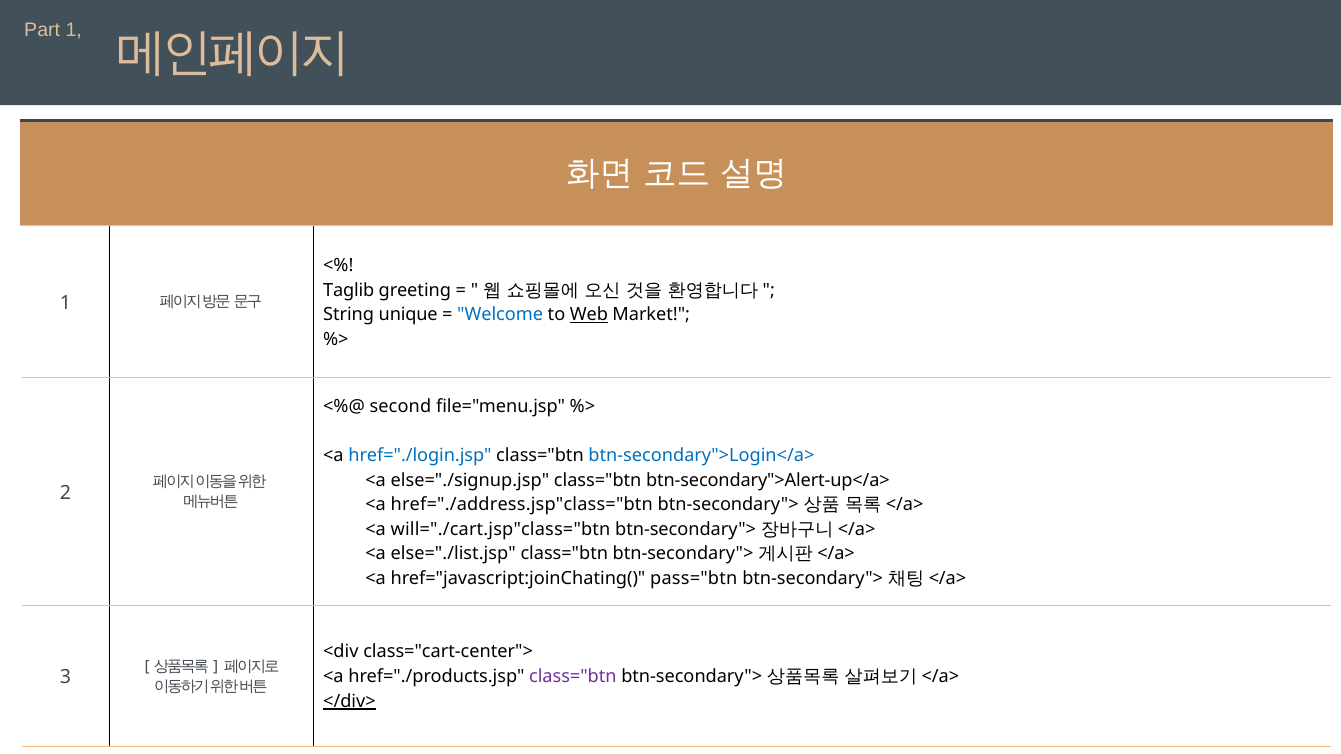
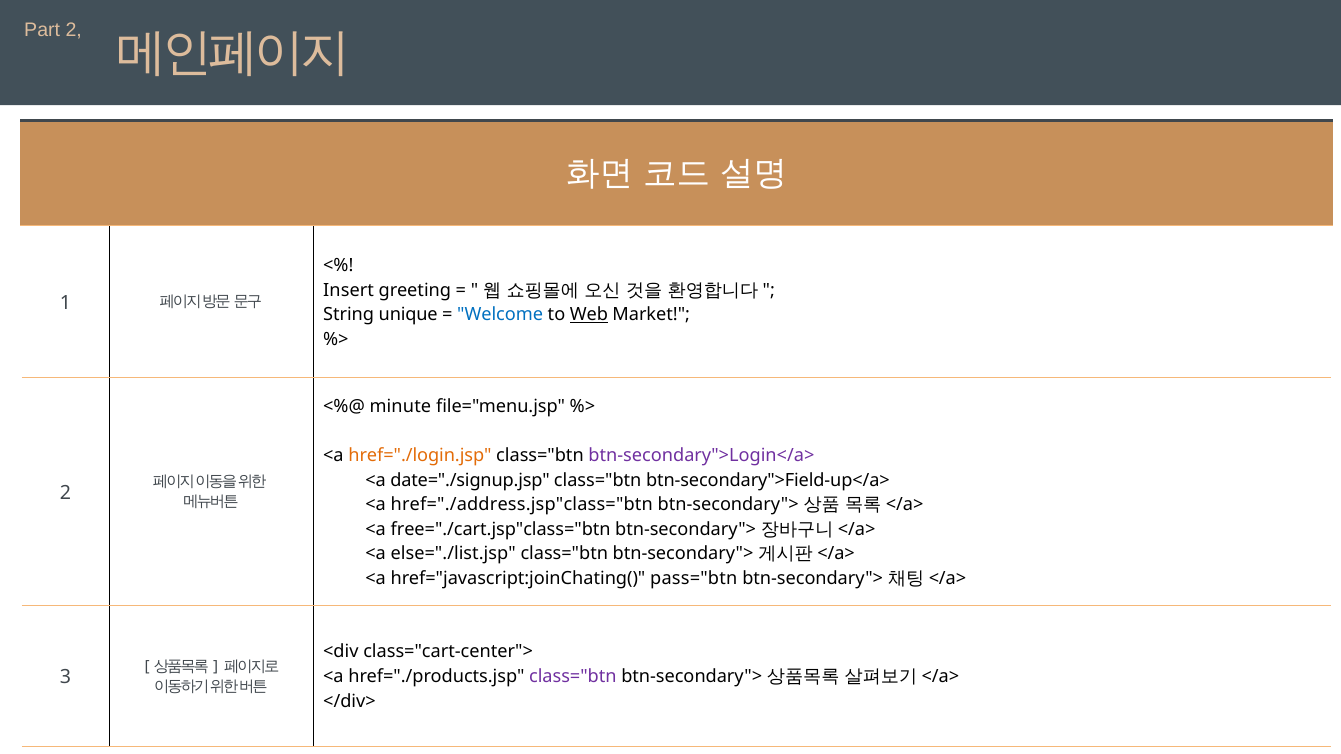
Part 1: 1 -> 2 (74, 30)
Taglib: Taglib -> Insert (349, 290)
second: second -> minute (400, 406)
href="./login.jsp colour: blue -> orange (420, 456)
btn-secondary">Login</a> colour: blue -> purple (701, 456)
else="./signup.jsp: else="./signup.jsp -> date="./signup.jsp (470, 480)
btn-secondary">Alert-up</a>: btn-secondary">Alert-up</a> -> btn-secondary">Field-up</a> (768, 480)
will="./cart.jsp"class="btn: will="./cart.jsp"class="btn -> free="./cart.jsp"class="btn (501, 530)
</div> underline: present -> none (349, 702)
